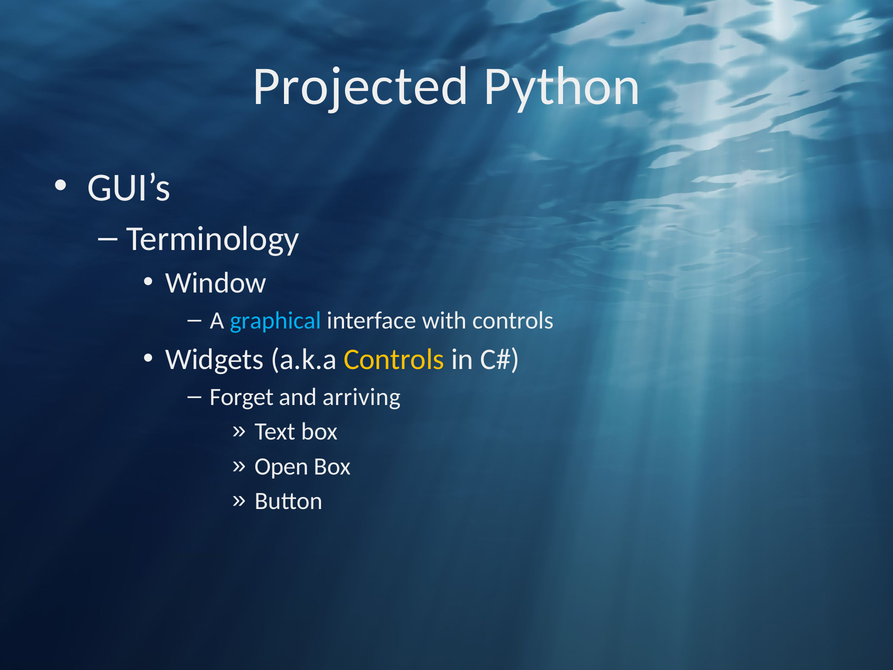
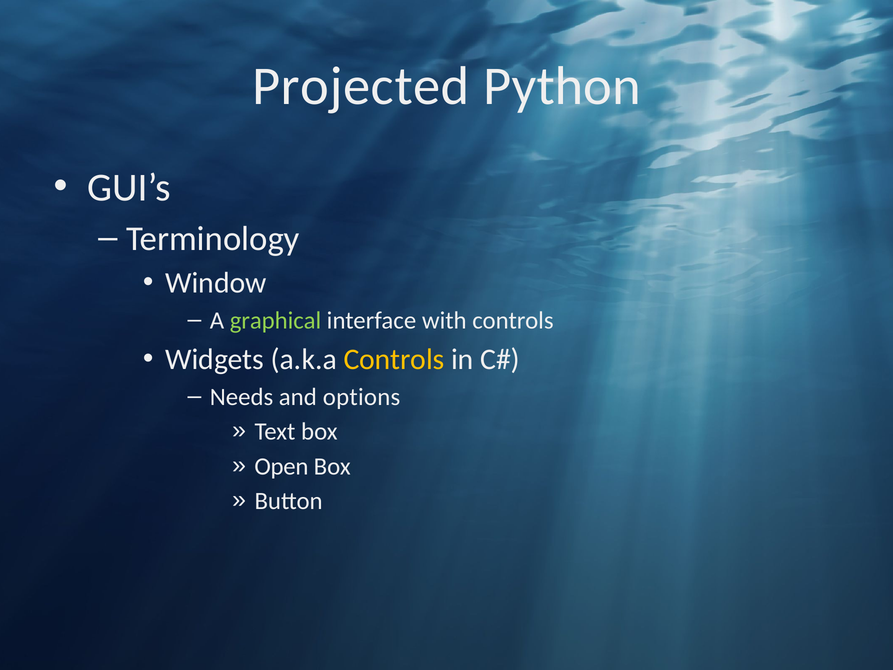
graphical colour: light blue -> light green (275, 320)
Forget: Forget -> Needs (242, 397)
arriving: arriving -> options (362, 397)
